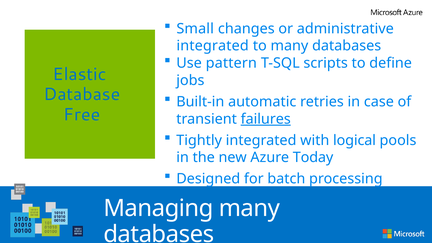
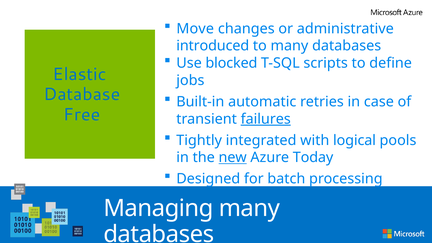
Small: Small -> Move (195, 29)
integrated: integrated -> introduced (213, 46)
pattern: pattern -> blocked (231, 63)
new underline: none -> present (233, 158)
